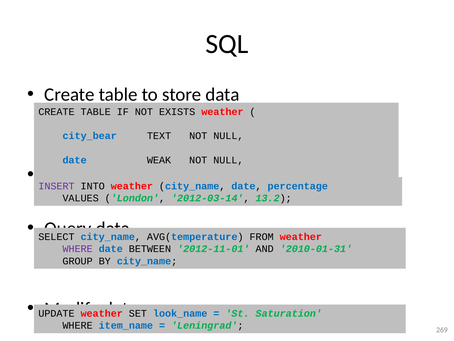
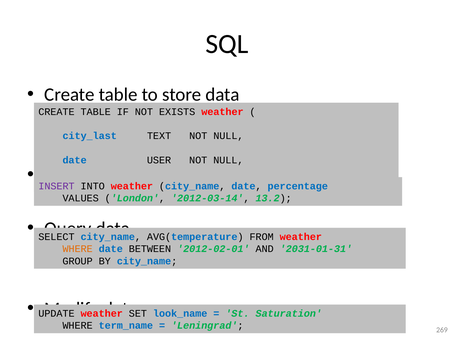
city_bear: city_bear -> city_last (90, 136)
WEAK: WEAK -> USER (159, 160)
WHERE colour: purple -> orange (78, 249)
2012-11-01: 2012-11-01 -> 2012-02-01 (213, 249)
2010-01-31: 2010-01-31 -> 2031-01-31 (316, 249)
item_name: item_name -> term_name (126, 325)
